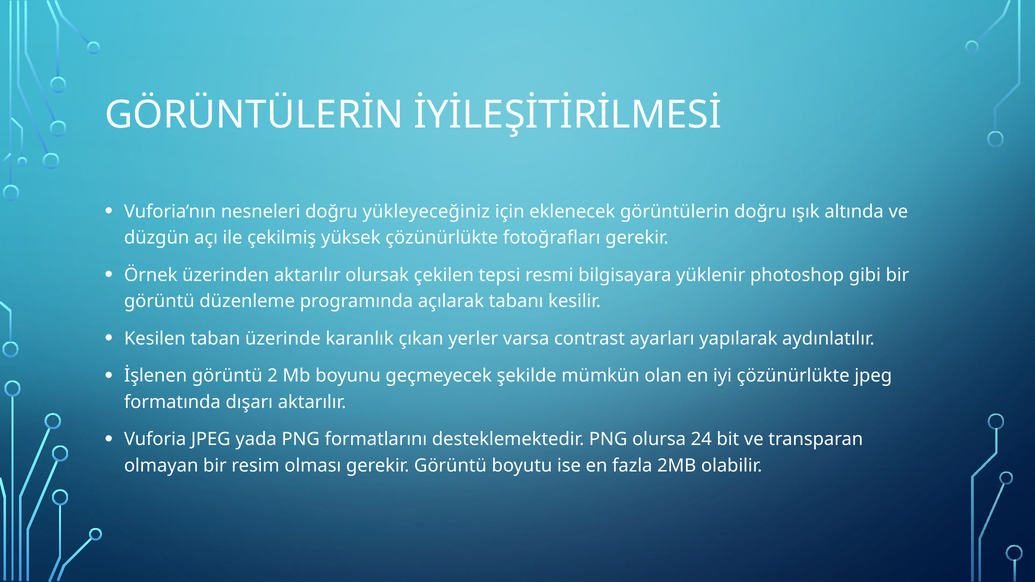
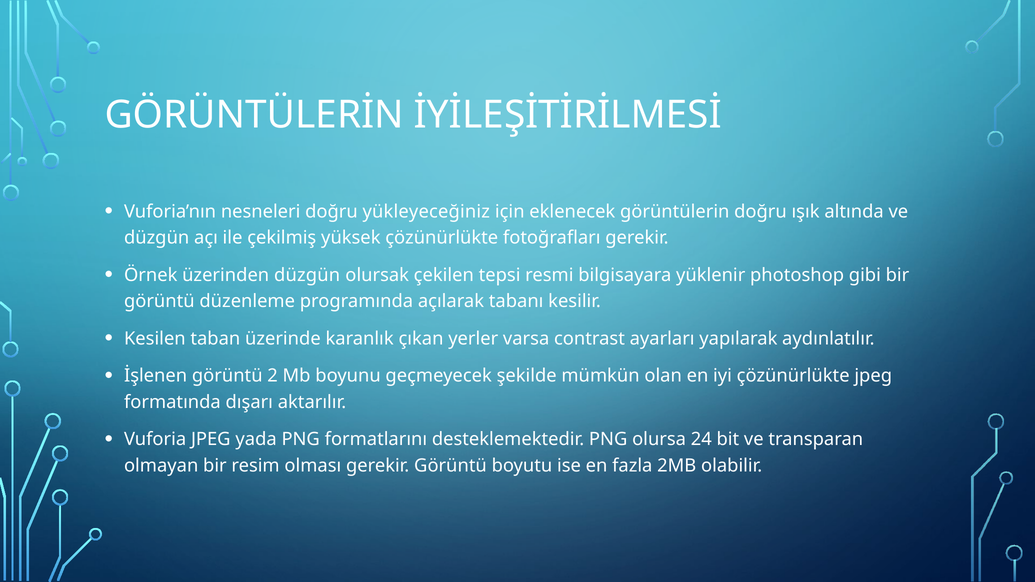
üzerinden aktarılır: aktarılır -> düzgün (307, 275)
